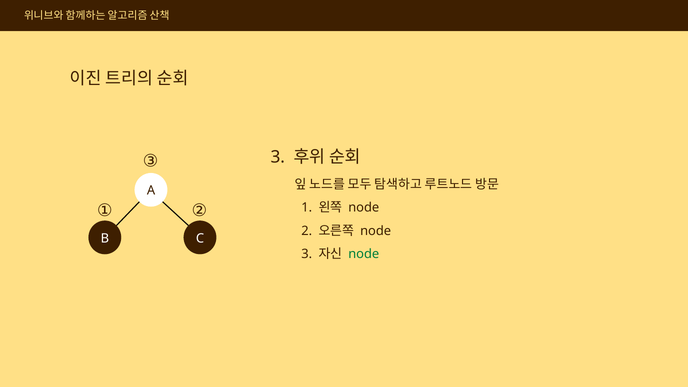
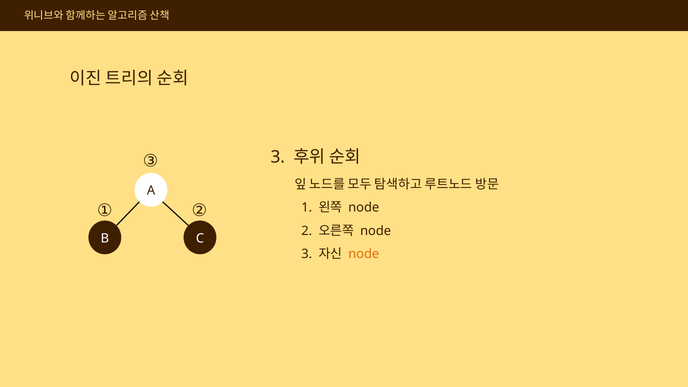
node colour: green -> orange (364, 254)
